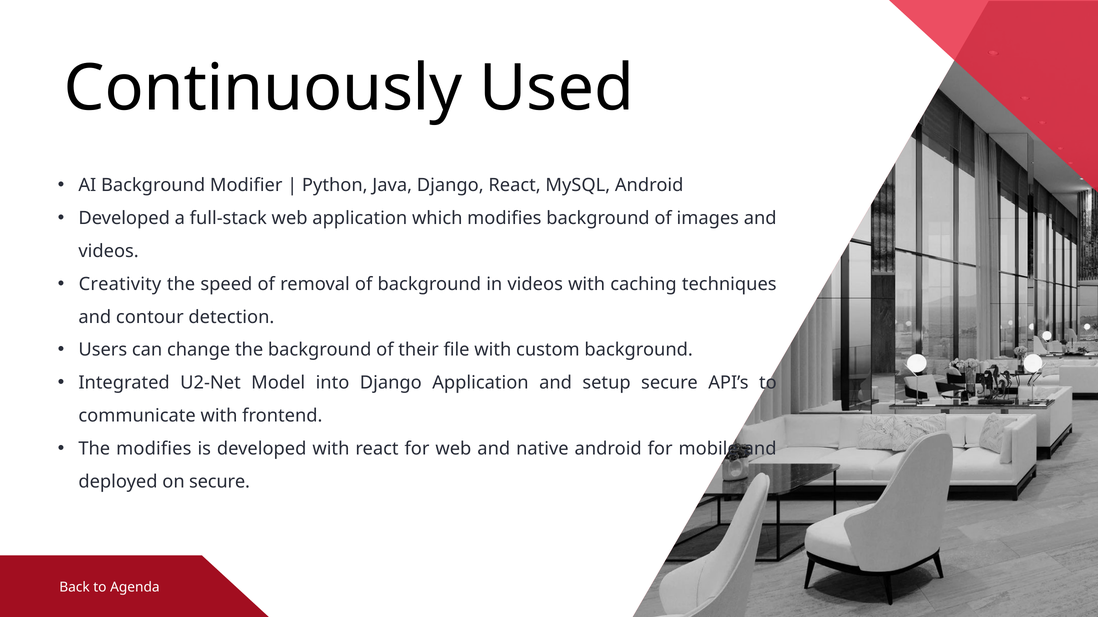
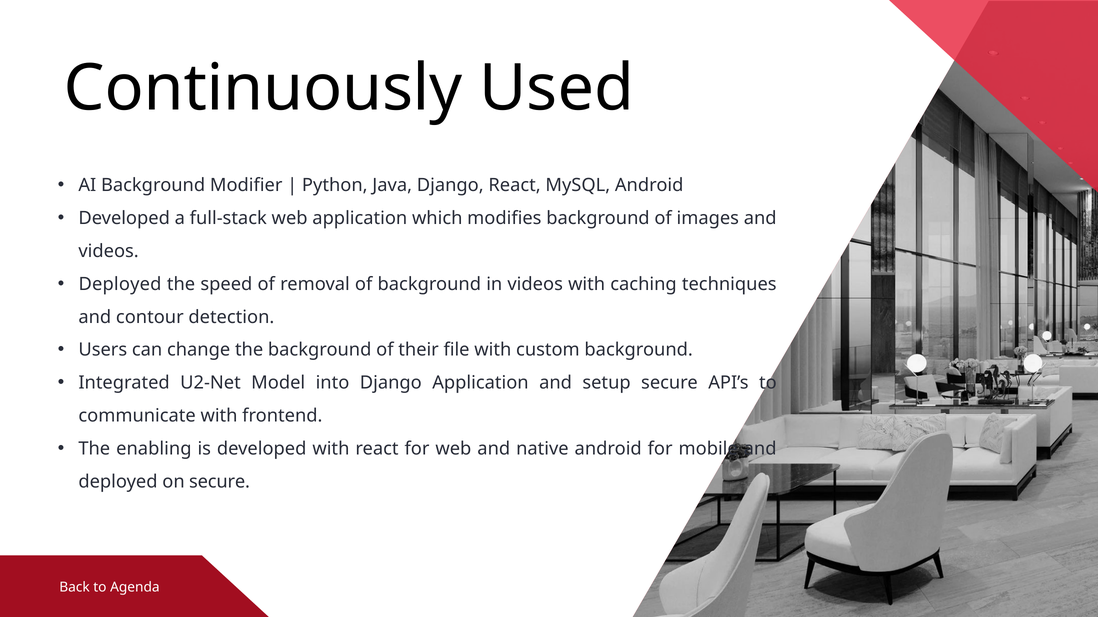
Creativity: Creativity -> Deployed (120, 284)
The modifies: modifies -> enabling (154, 449)
